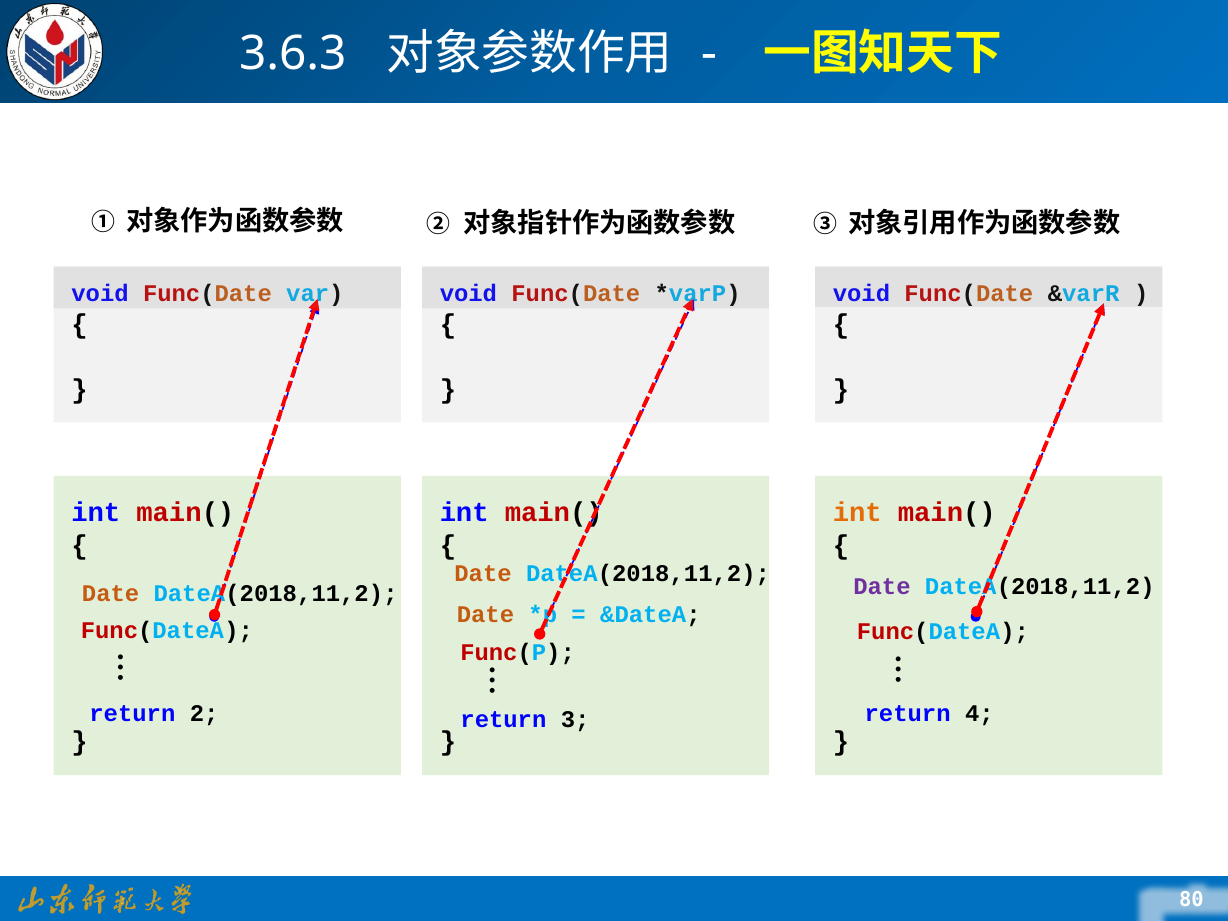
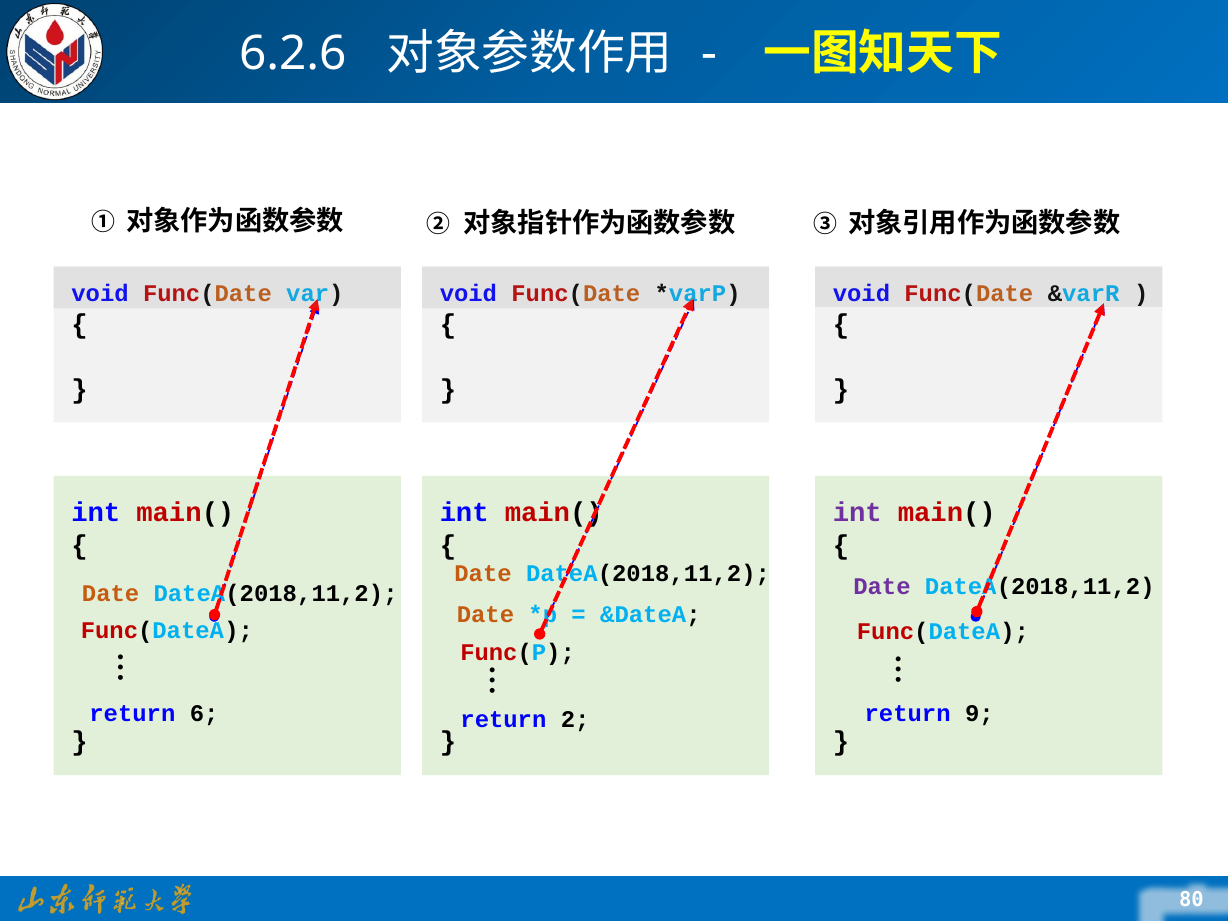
3.6.3: 3.6.3 -> 6.2.6 (293, 54)
int colour: orange -> purple (857, 512)
4: 4 -> 9 (979, 713)
2: 2 -> 6 (204, 714)
3: 3 -> 2 (575, 720)
